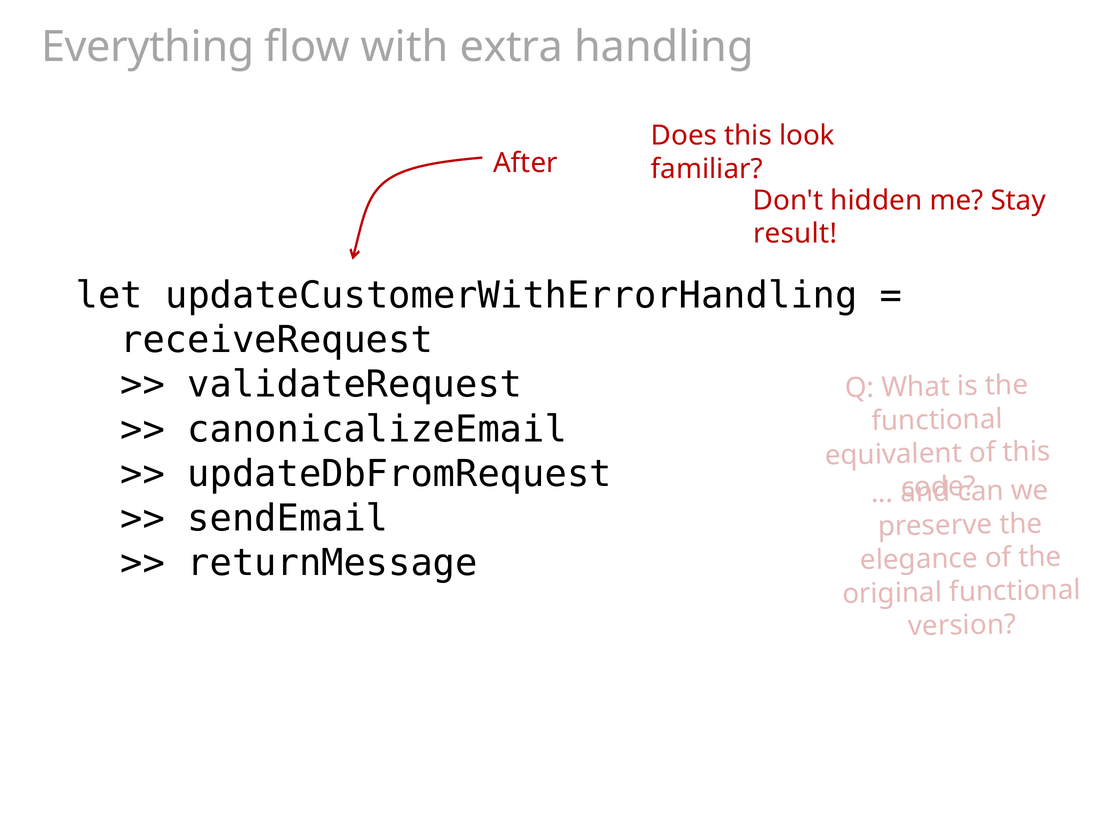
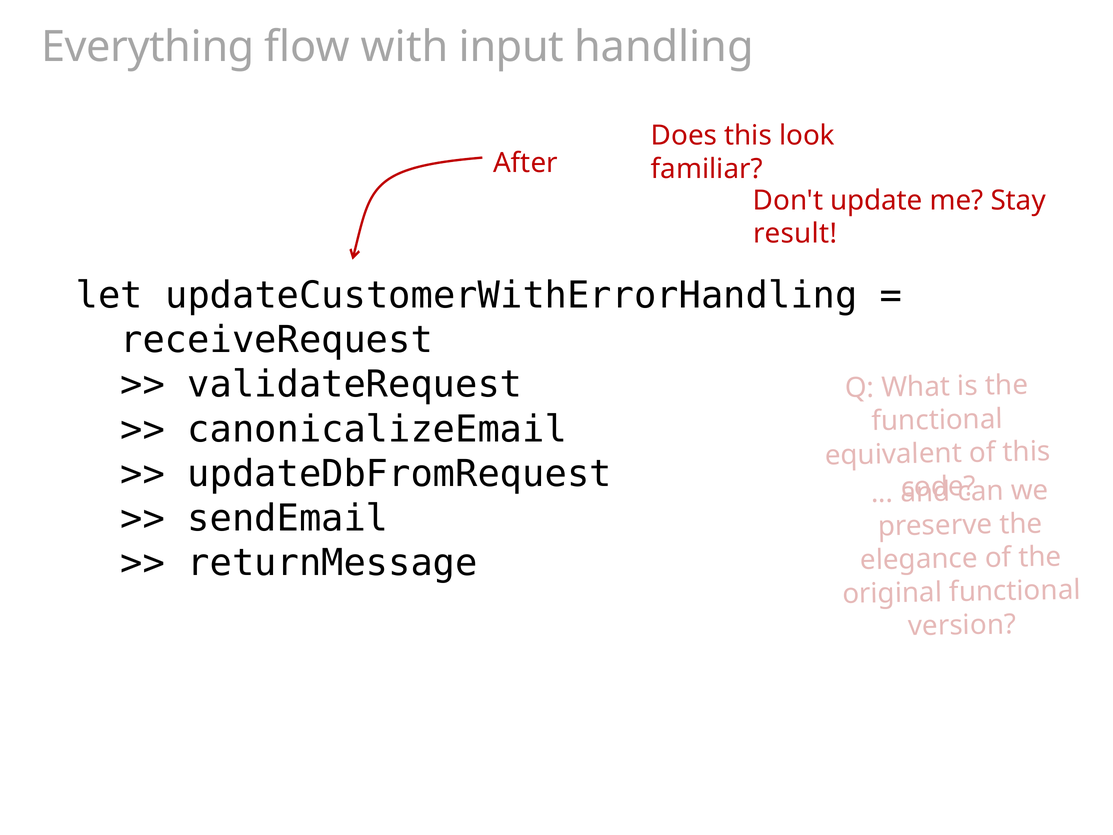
extra: extra -> input (511, 47)
hidden: hidden -> update (876, 200)
